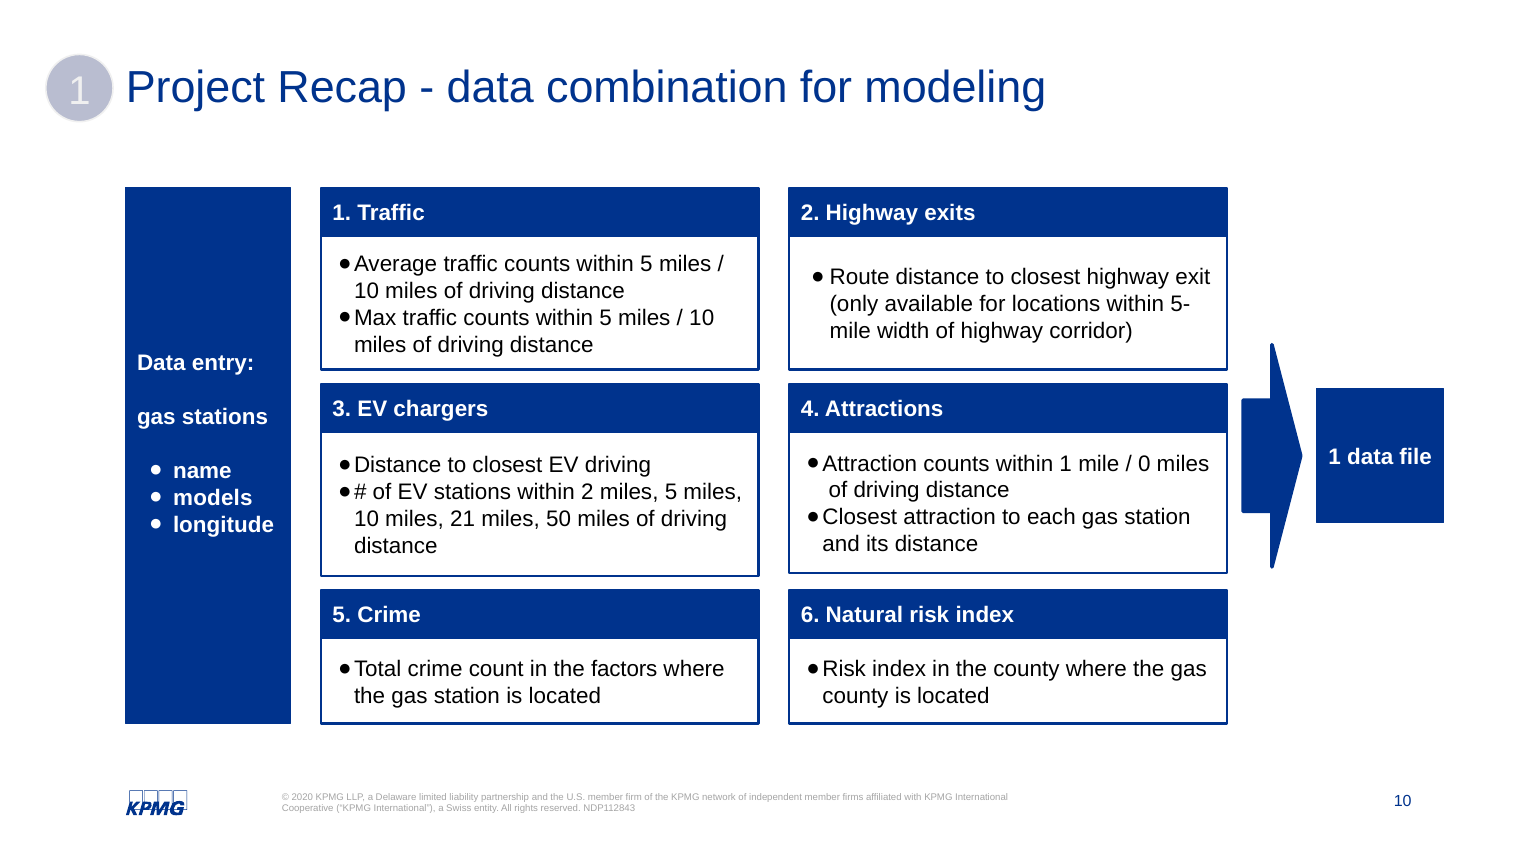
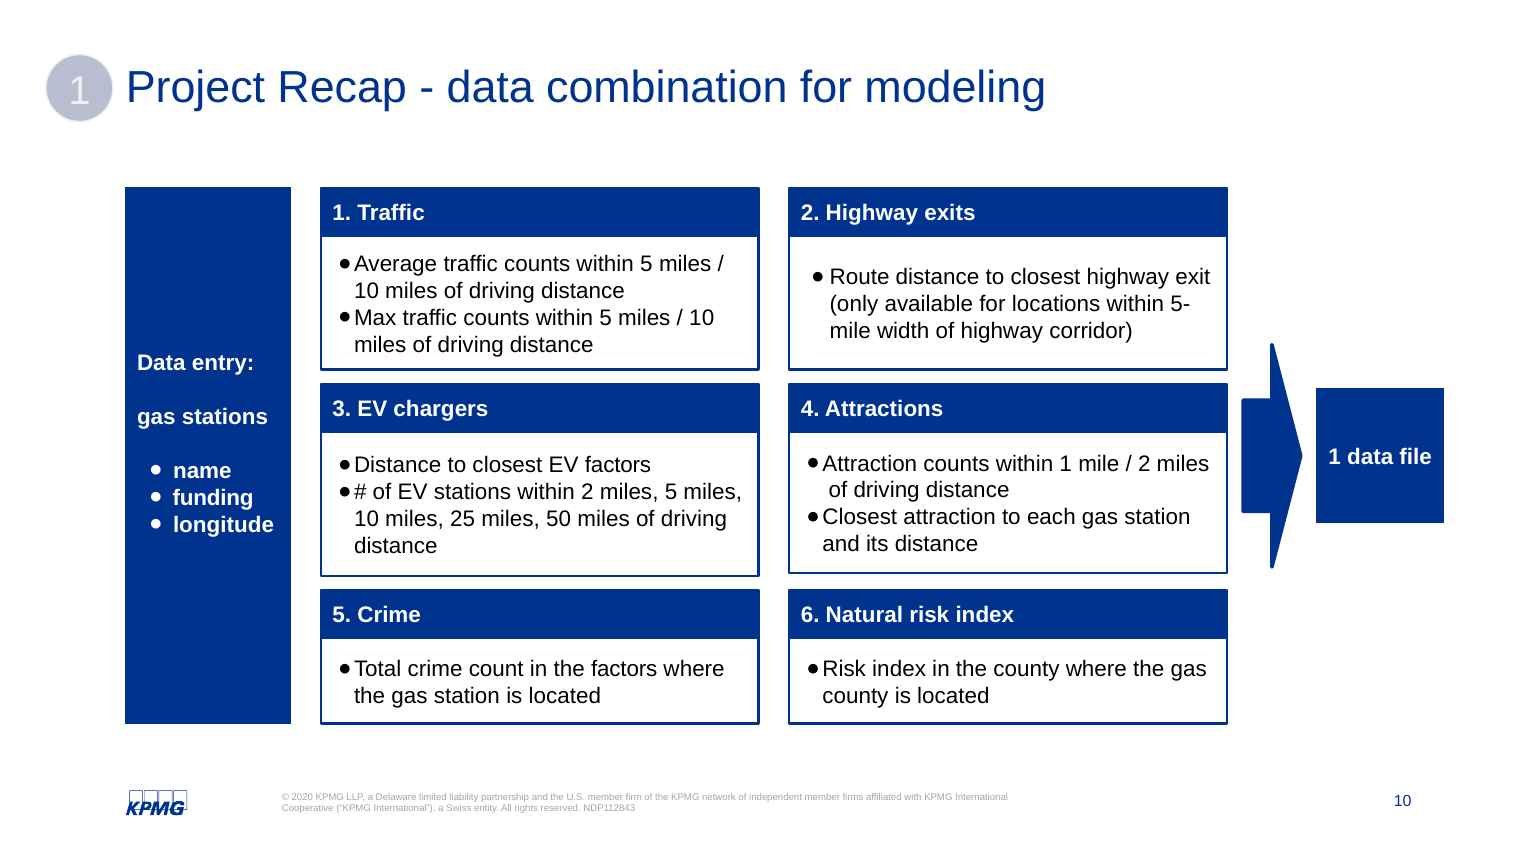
0: 0 -> 2 (1144, 464)
EV driving: driving -> factors (618, 465)
models: models -> funding (213, 498)
21: 21 -> 25 (463, 519)
